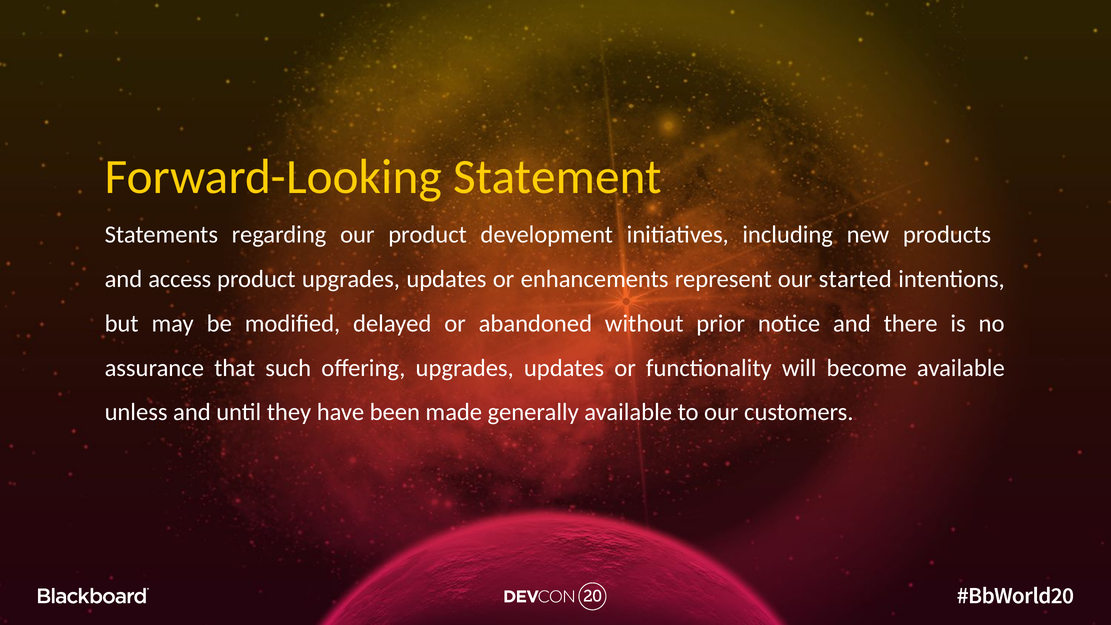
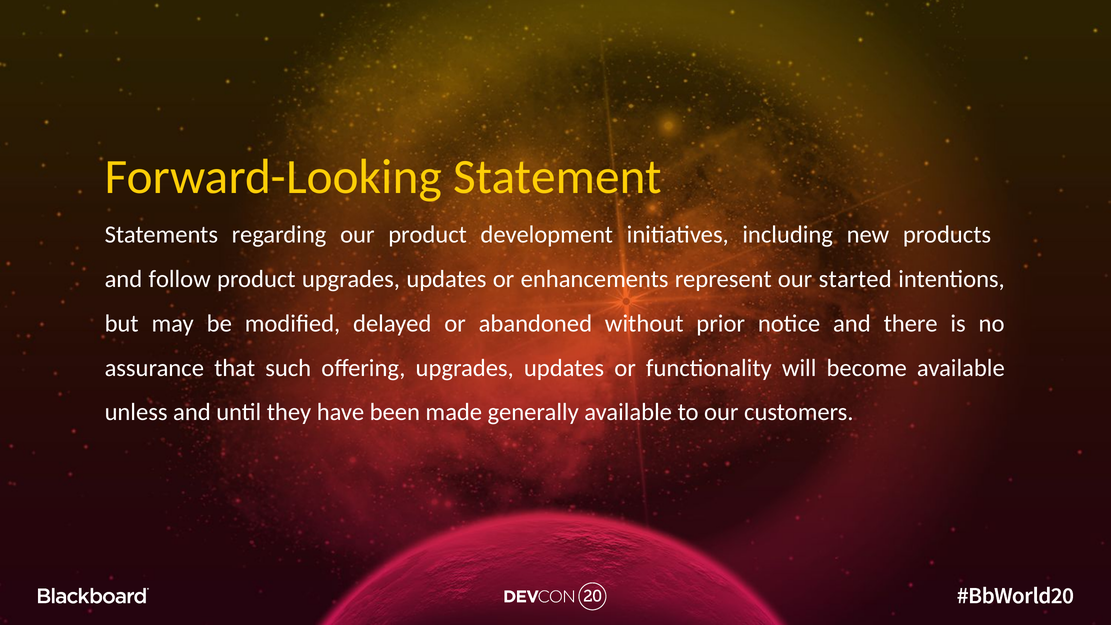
access: access -> follow (180, 279)
